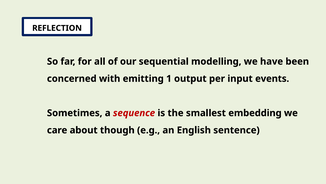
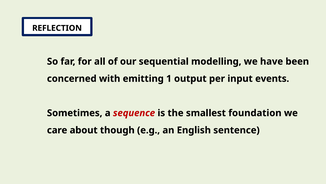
embedding: embedding -> foundation (255, 113)
